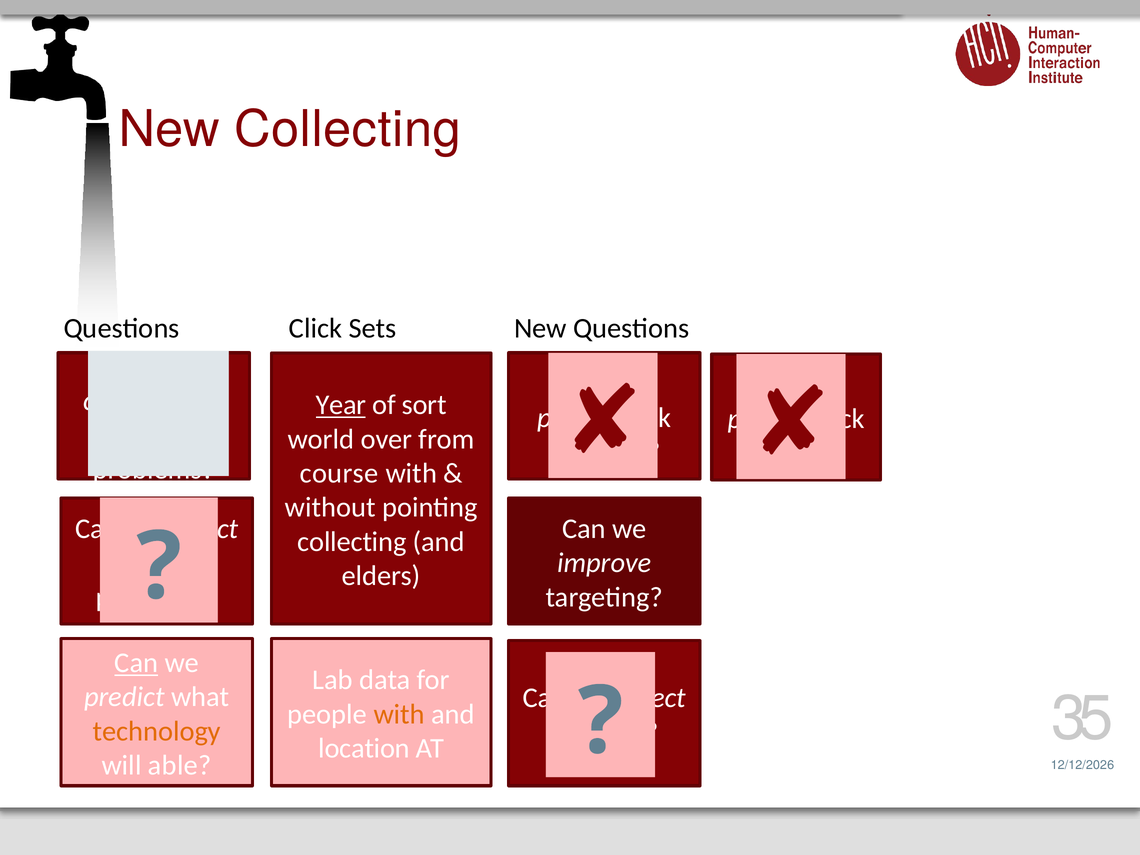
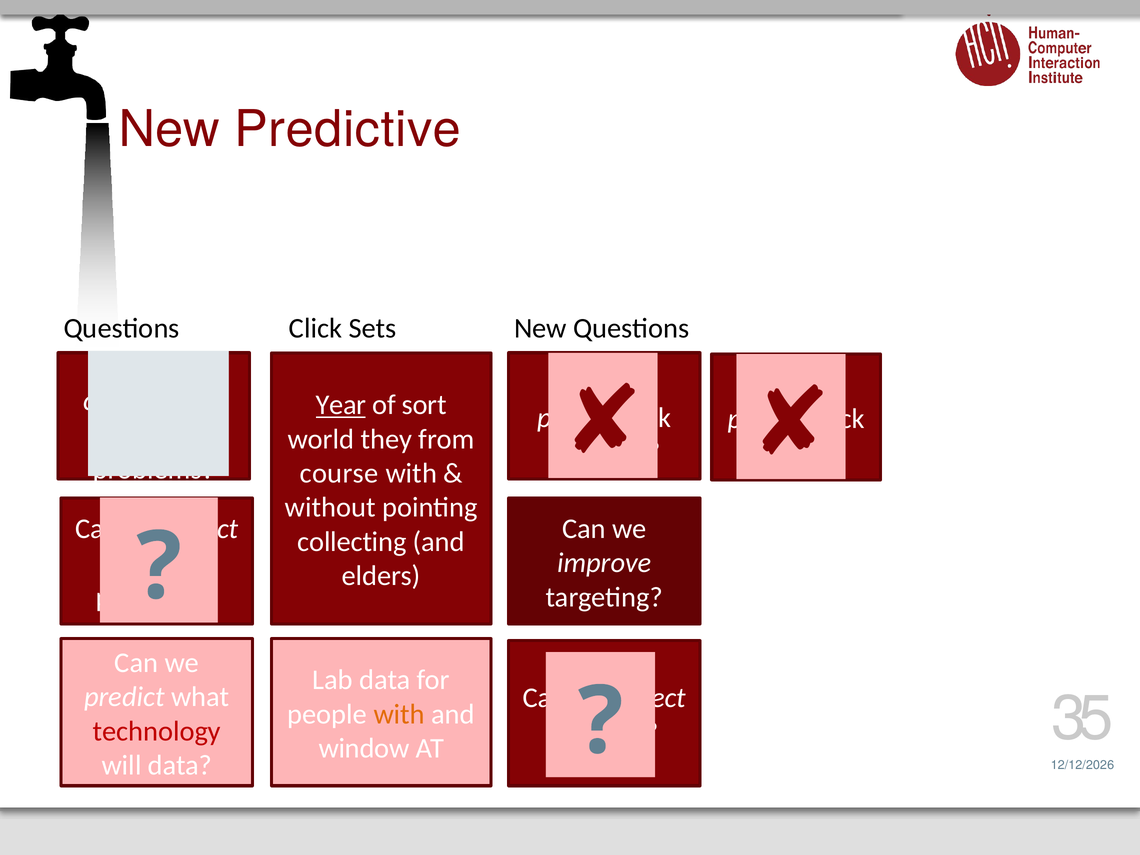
New Collecting: Collecting -> Predictive (348, 130)
over: over -> they (387, 439)
Can underline: present -> none (136, 663)
technology colour: orange -> red (157, 731)
location: location -> window (364, 748)
will able: able -> data (180, 765)
